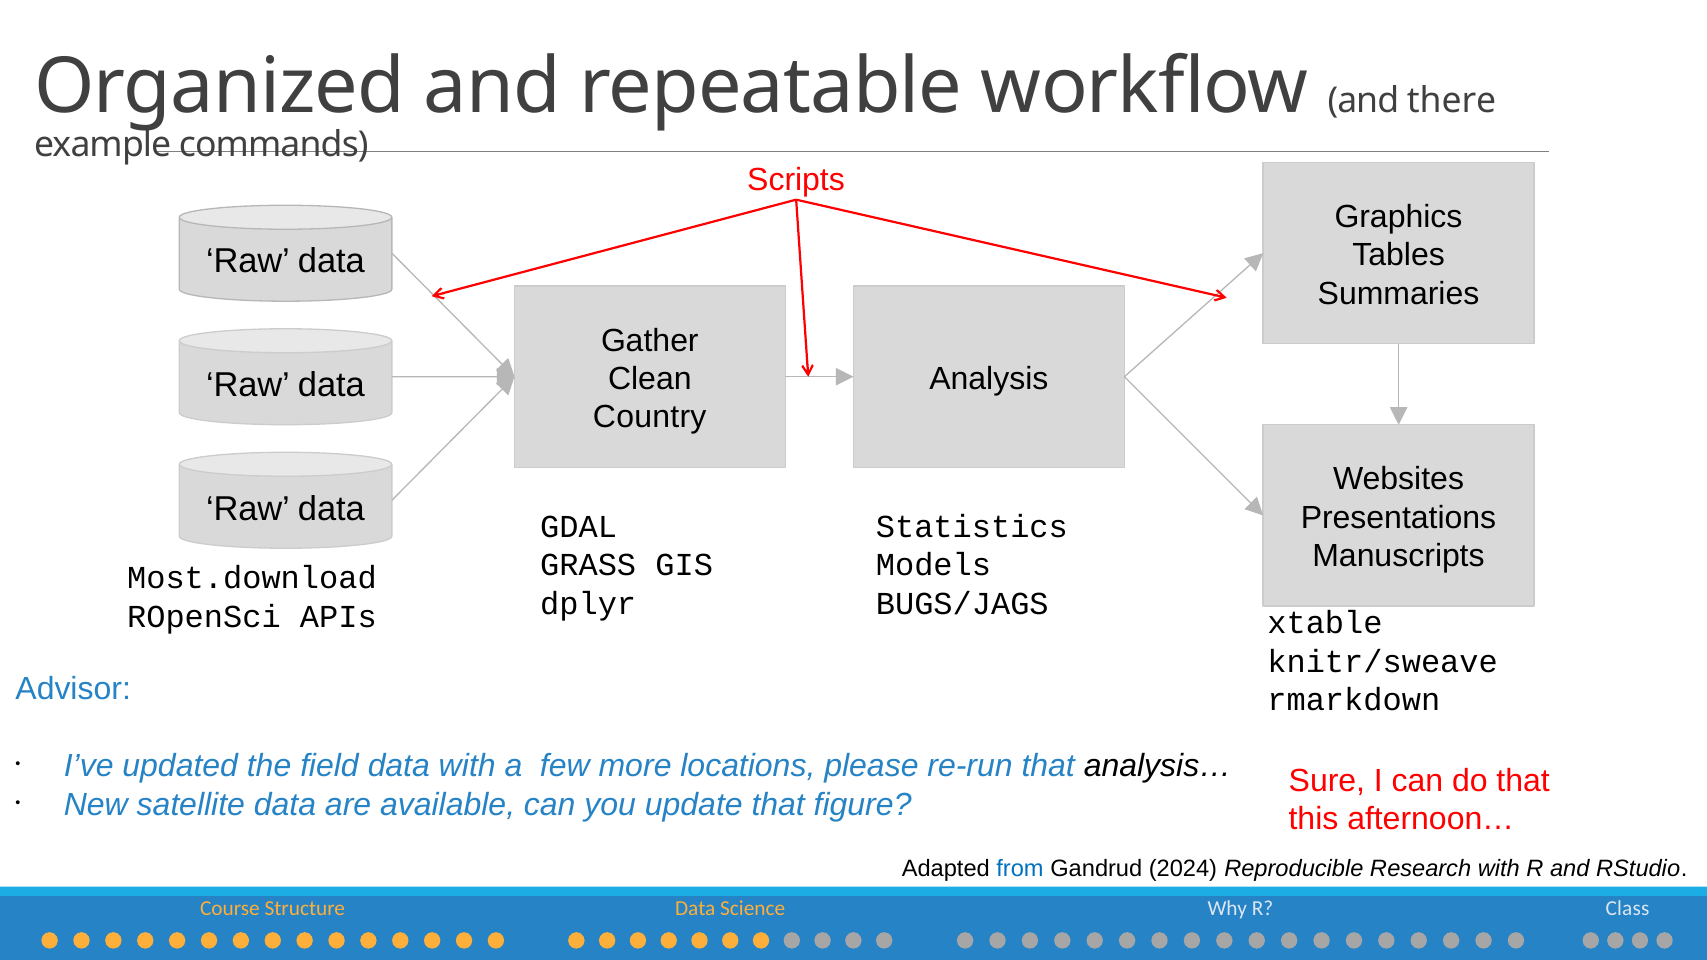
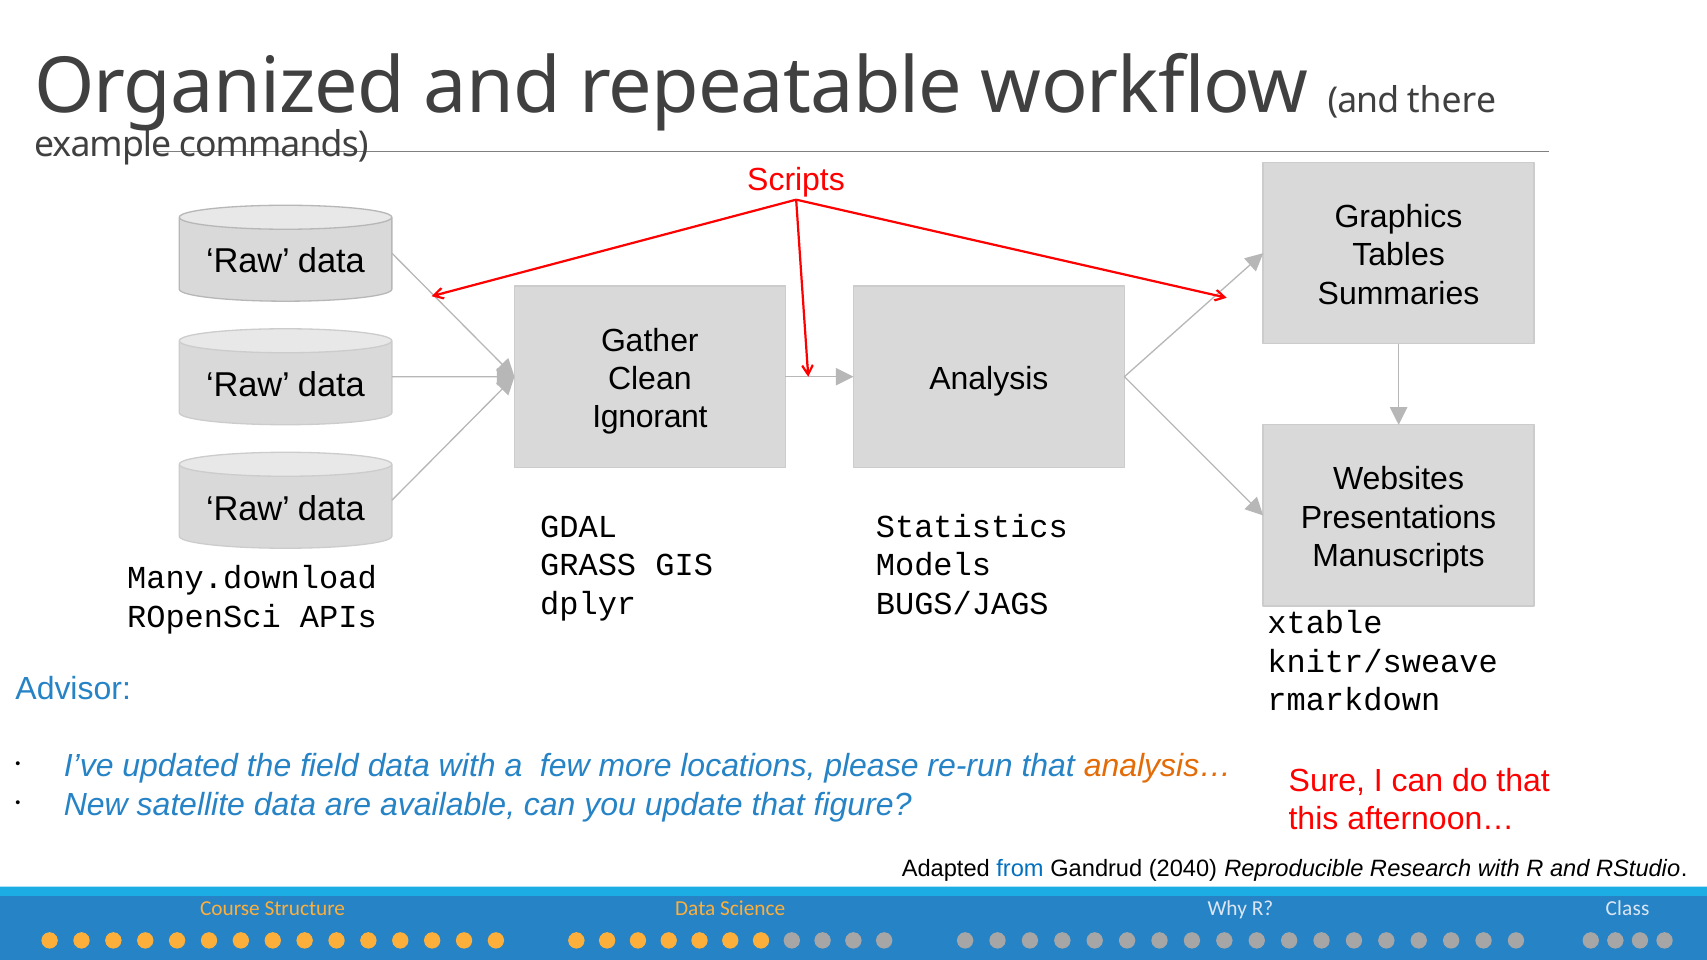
Country: Country -> Ignorant (650, 417)
Most.download: Most.download -> Many.download (252, 578)
analysis… colour: black -> orange (1158, 766)
2024: 2024 -> 2040 (1183, 869)
